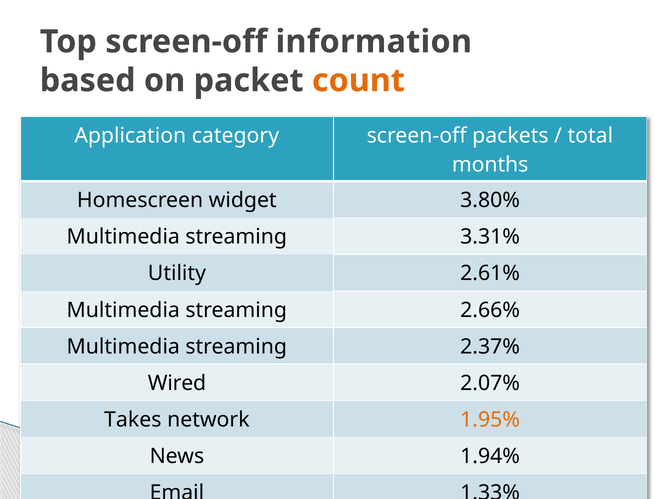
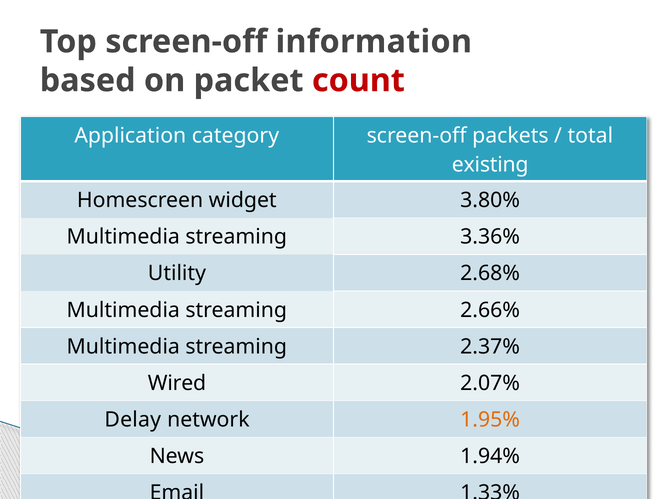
count colour: orange -> red (358, 80)
months: months -> existing (490, 165)
3.31%: 3.31% -> 3.36% (490, 237)
2.61%: 2.61% -> 2.68% (490, 273)
Takes: Takes -> Delay (133, 420)
